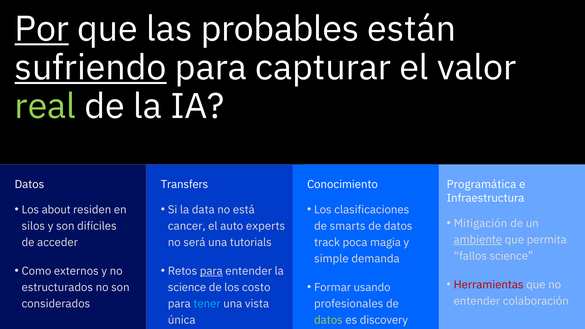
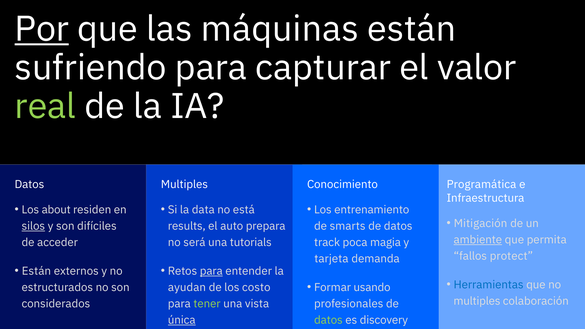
probables: probables -> máquinas (280, 29)
sufriendo underline: present -> none (91, 68)
Transfers: Transfers -> Multiples (184, 184)
clasificaciones: clasificaciones -> entrenamiento (372, 210)
silos underline: none -> present (33, 226)
cancer: cancer -> results (187, 226)
experts: experts -> prepara (266, 226)
fallos science: science -> protect (511, 256)
simple: simple -> tarjeta (331, 259)
Como: Como -> Están (36, 271)
Herramientas colour: red -> blue (489, 285)
science: science -> ayudan (187, 287)
entender: entender -> multiples (477, 301)
tener colour: light blue -> light green (207, 304)
única underline: none -> present (182, 320)
